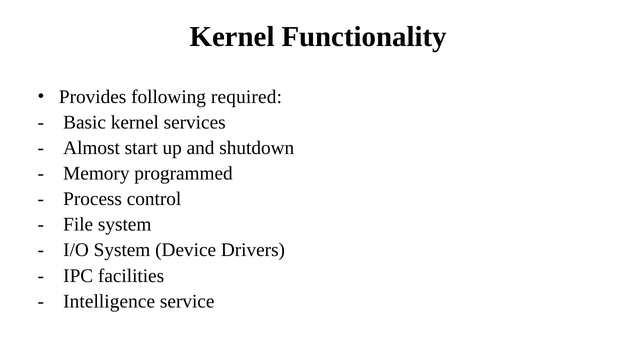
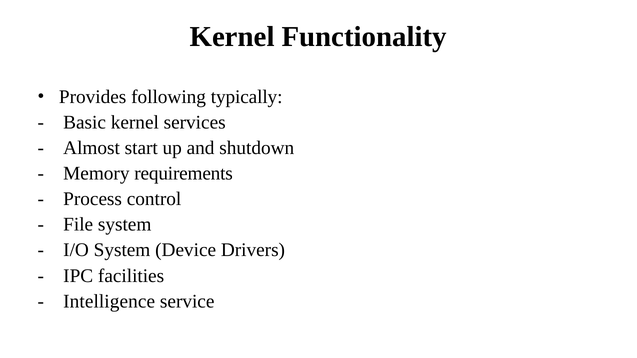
required: required -> typically (247, 97)
programmed: programmed -> requirements (184, 174)
